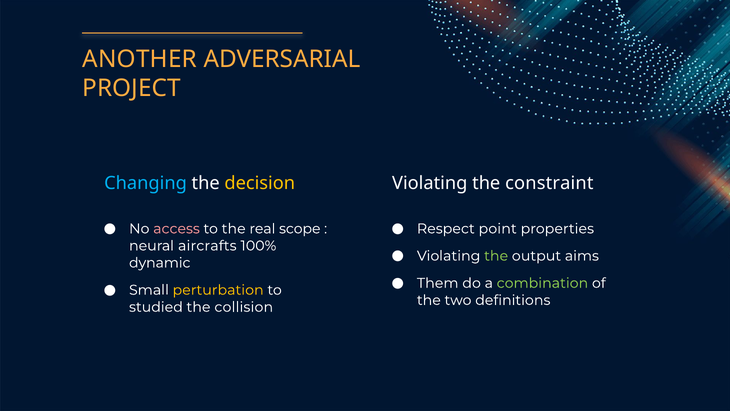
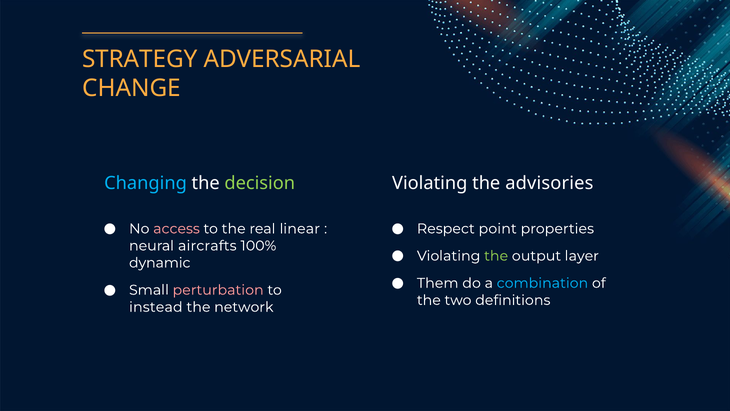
ANOTHER: ANOTHER -> STRATEGY (140, 59)
PROJECT: PROJECT -> CHANGE (132, 88)
decision colour: yellow -> light green (260, 183)
constraint: constraint -> advisories (549, 183)
scope: scope -> linear (300, 229)
aims: aims -> layer (582, 256)
combination colour: light green -> light blue (542, 283)
perturbation colour: yellow -> pink (218, 290)
studied: studied -> instead (156, 307)
collision: collision -> network (244, 307)
